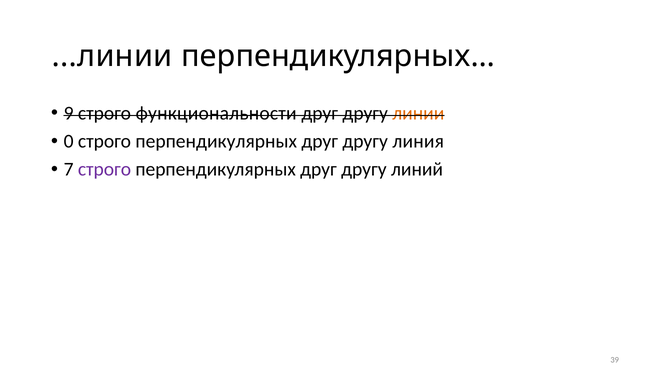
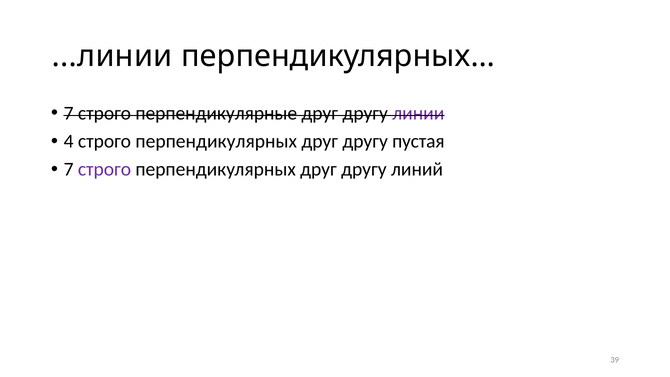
9: 9 -> 7 (69, 113)
функциональности: функциональности -> перпендикулярные (216, 113)
линии colour: orange -> purple (418, 113)
0: 0 -> 4 (69, 141)
линия: линия -> пустая (418, 141)
